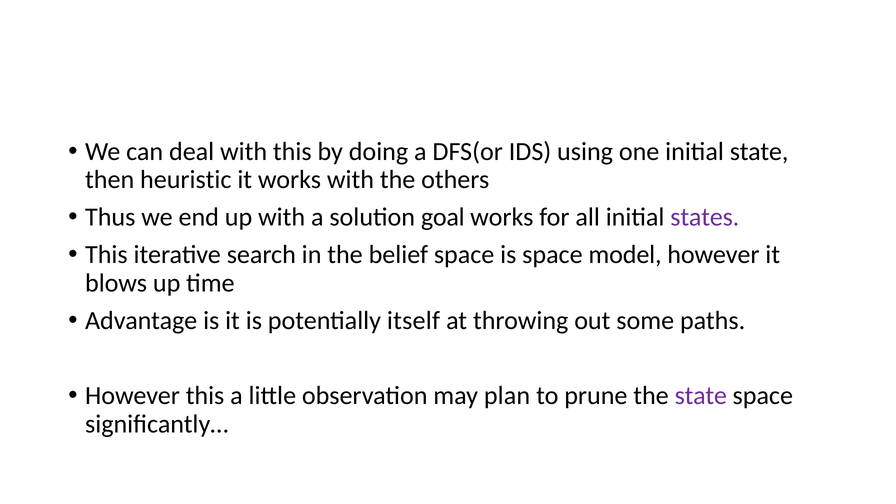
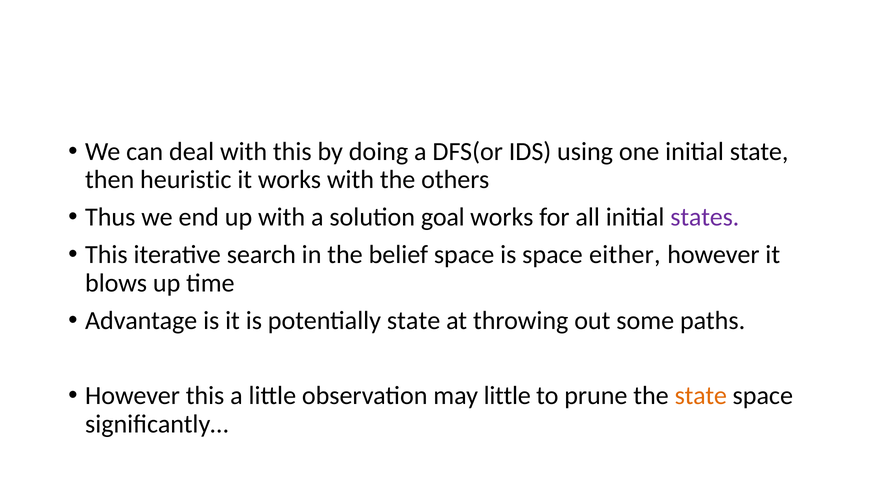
model: model -> either (625, 255)
potentially itself: itself -> state (414, 321)
may plan: plan -> little (507, 396)
state colour: purple -> orange (701, 396)
